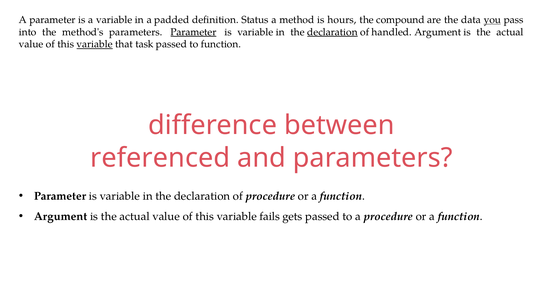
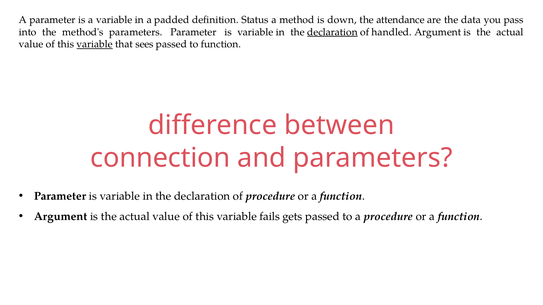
hours: hours -> down (342, 20)
compound: compound -> attendance (400, 20)
you underline: present -> none (492, 20)
Parameter underline: present -> none (193, 32)
task: task -> sees (145, 44)
referenced: referenced -> connection (160, 158)
